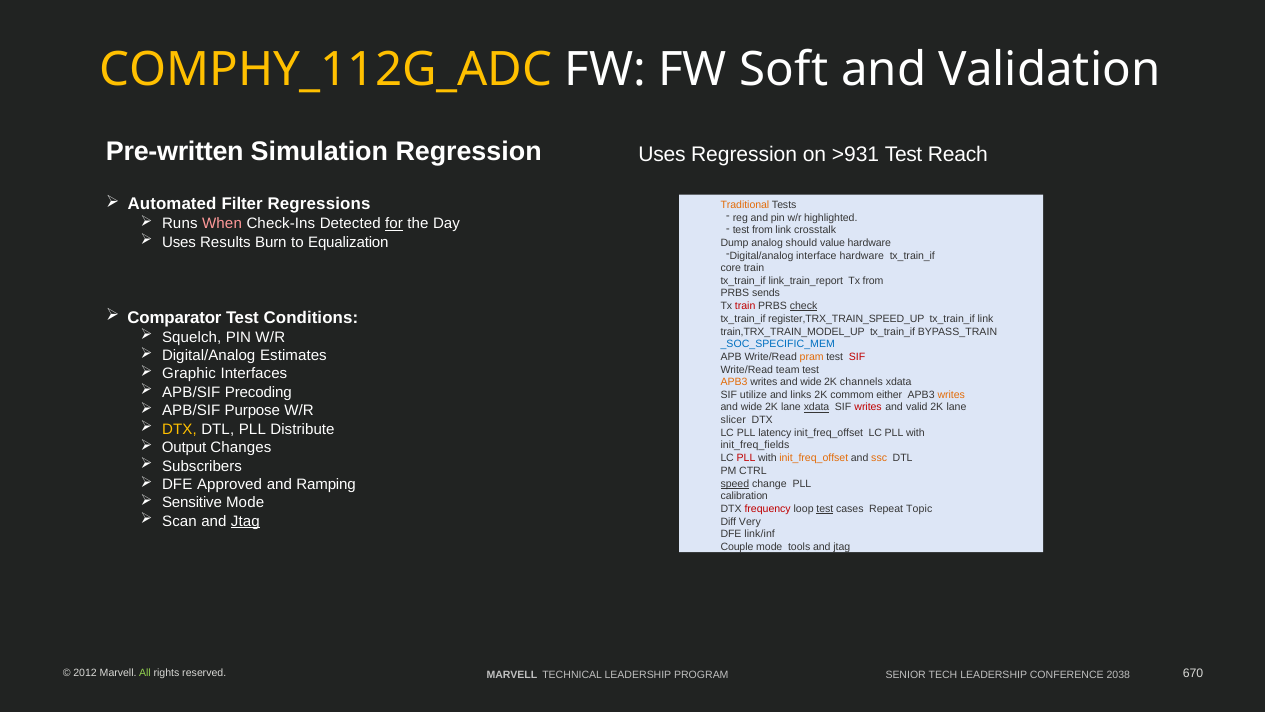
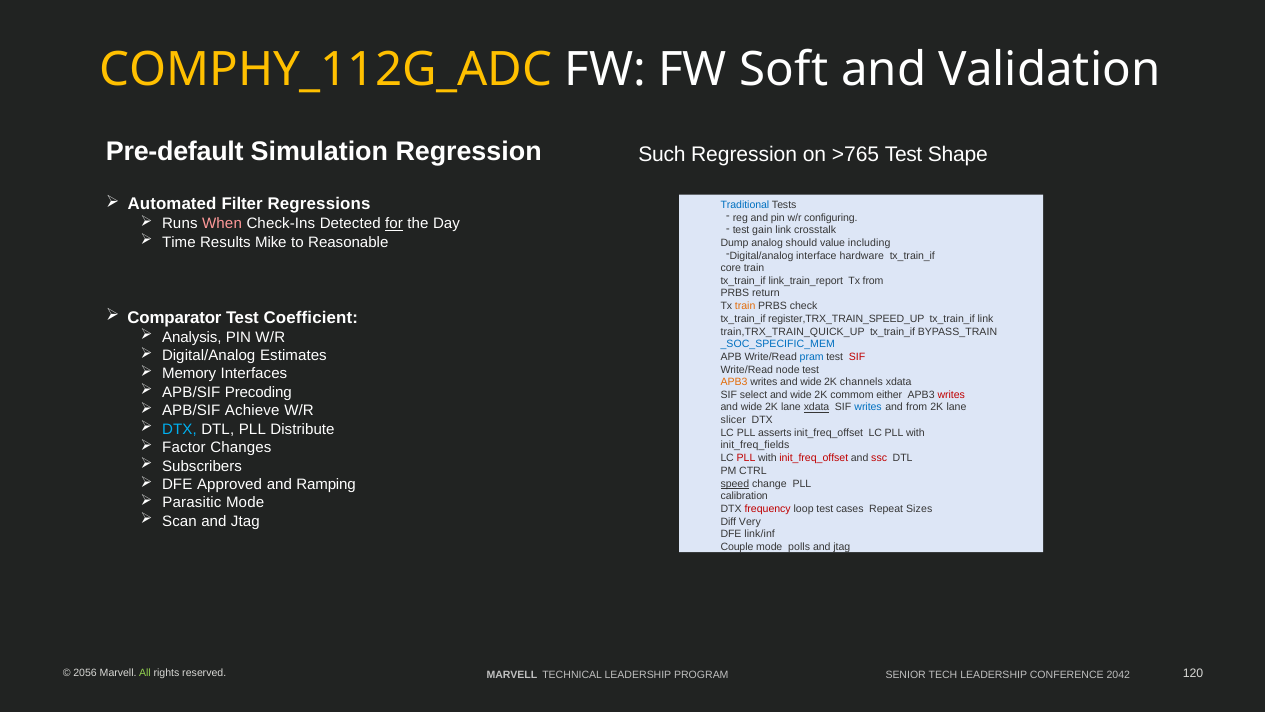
Pre-written: Pre-written -> Pre-default (175, 151)
Uses: Uses -> Such (662, 154)
>931: >931 -> >765 (856, 154)
Reach: Reach -> Shape (958, 154)
Traditional colour: orange -> blue (745, 205)
highlighted: highlighted -> configuring (831, 217)
test from: from -> gain (762, 230)
Uses: Uses -> Time (179, 242)
Burn: Burn -> Mike (271, 242)
Equalization: Equalization -> Reasonable (348, 242)
value hardware: hardware -> including (869, 243)
sends: sends -> return (766, 293)
train colour: red -> orange (745, 306)
check underline: present -> none (804, 306)
Conditions: Conditions -> Coefficient (311, 317)
train,TRX_TRAIN_MODEL_UP: train,TRX_TRAIN_MODEL_UP -> train,TRX_TRAIN_QUICK_UP (793, 332)
Squelch: Squelch -> Analysis (192, 337)
pram colour: orange -> blue (812, 357)
team: team -> node (788, 370)
Graphic: Graphic -> Memory (189, 374)
utilize: utilize -> select (754, 395)
links: links -> wide (801, 395)
writes colour: orange -> red (951, 395)
writes colour: red -> blue (868, 407)
and valid: valid -> from (917, 407)
Purpose: Purpose -> Achieve (252, 411)
DTX colour: yellow -> light blue (179, 429)
latency: latency -> asserts (775, 432)
Output: Output -> Factor (184, 447)
init_freq_offset colour: orange -> red (814, 458)
ssc colour: orange -> red (879, 458)
Sensitive: Sensitive -> Parasitic (192, 503)
test underline: present -> none (825, 509)
Topic: Topic -> Sizes (919, 509)
Jtag underline: present -> none (245, 521)
tools: tools -> polls (799, 546)
2012: 2012 -> 2056 (85, 673)
670: 670 -> 120 (1193, 673)
2038: 2038 -> 2042 (1118, 674)
